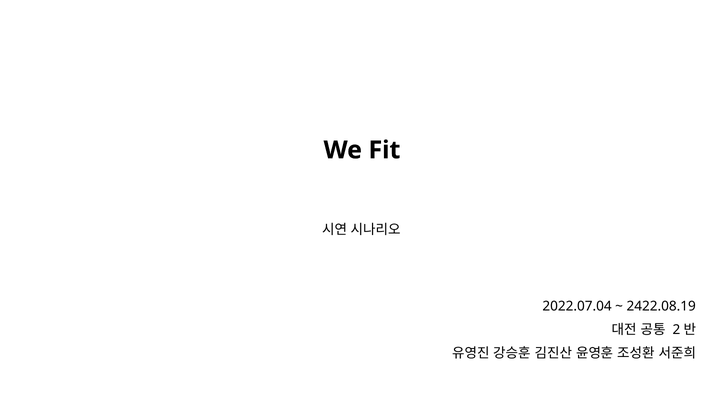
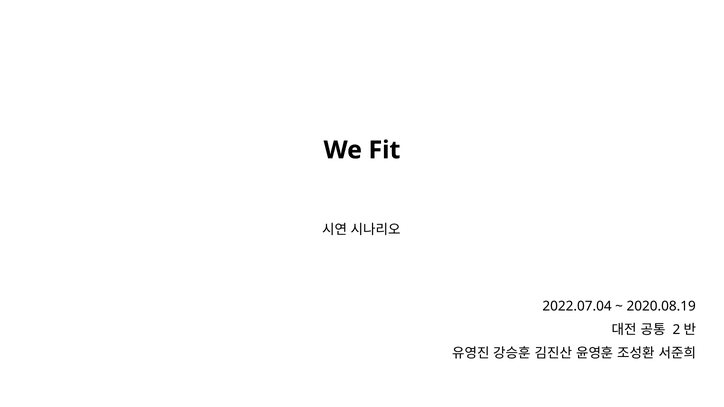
2422.08.19: 2422.08.19 -> 2020.08.19 (661, 307)
